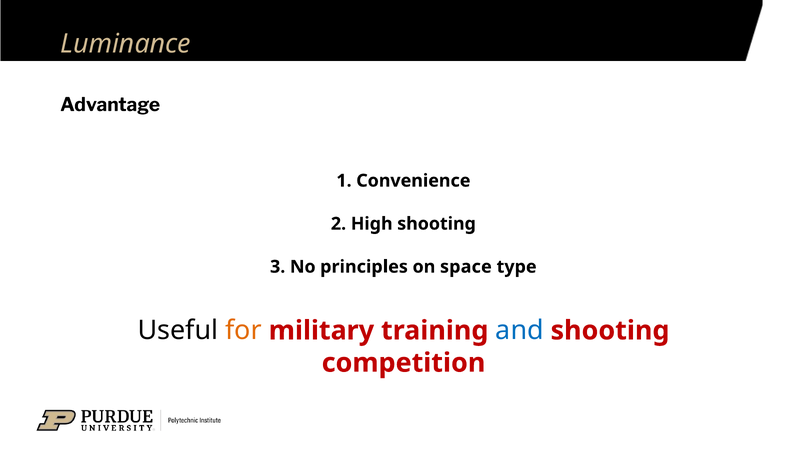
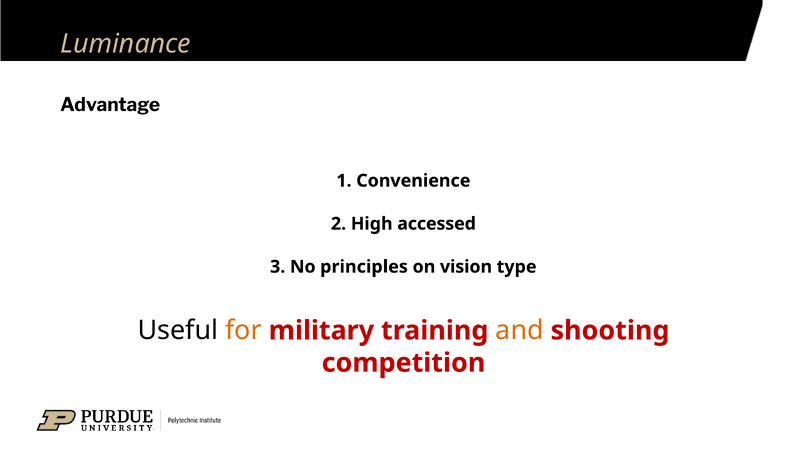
High shooting: shooting -> accessed (437, 224)
space: space -> vision (466, 267)
and colour: blue -> orange (520, 331)
